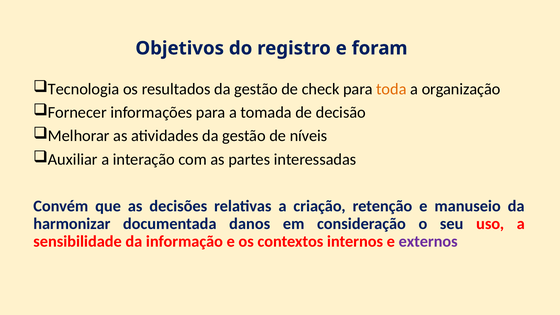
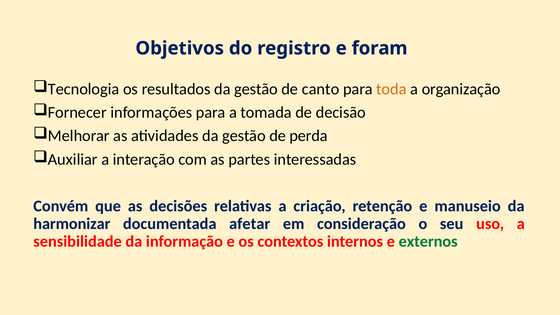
check: check -> canto (321, 89)
níveis: níveis -> perda (309, 136)
danos: danos -> afetar (250, 224)
externos colour: purple -> green (428, 241)
